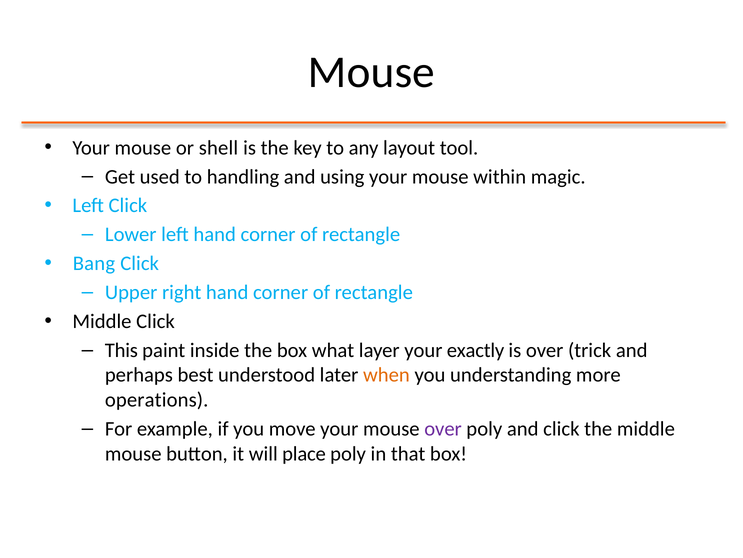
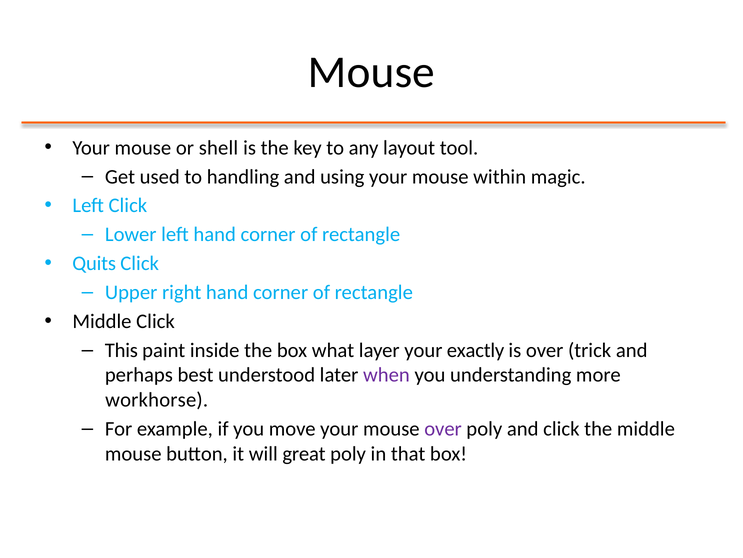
Bang: Bang -> Quits (94, 263)
when colour: orange -> purple (386, 375)
operations: operations -> workhorse (157, 399)
place: place -> great (304, 453)
